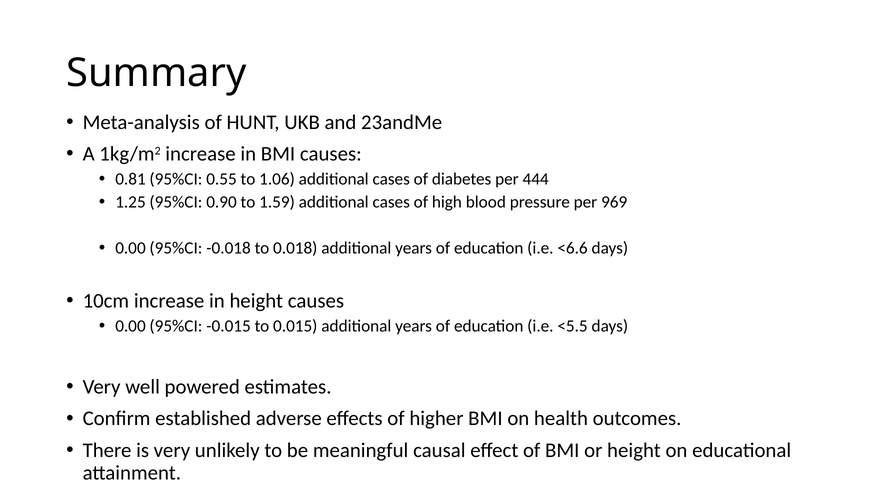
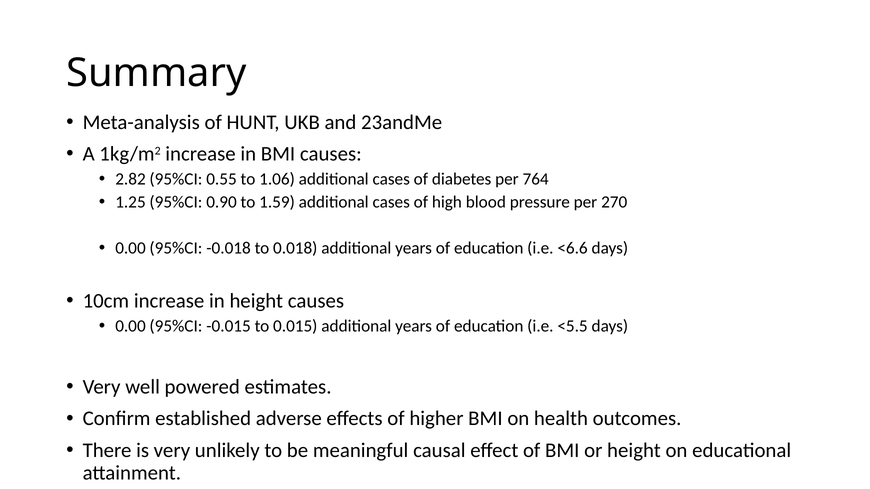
0.81: 0.81 -> 2.82 (130, 179)
444: 444 -> 764 (536, 179)
969: 969 -> 270 (614, 202)
